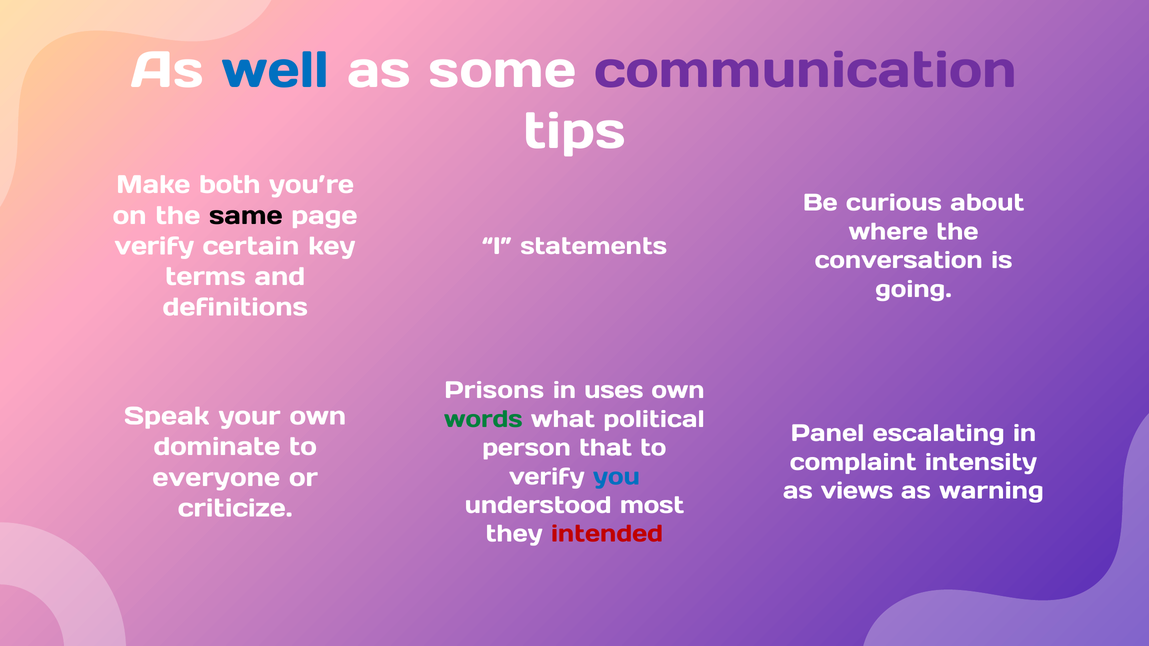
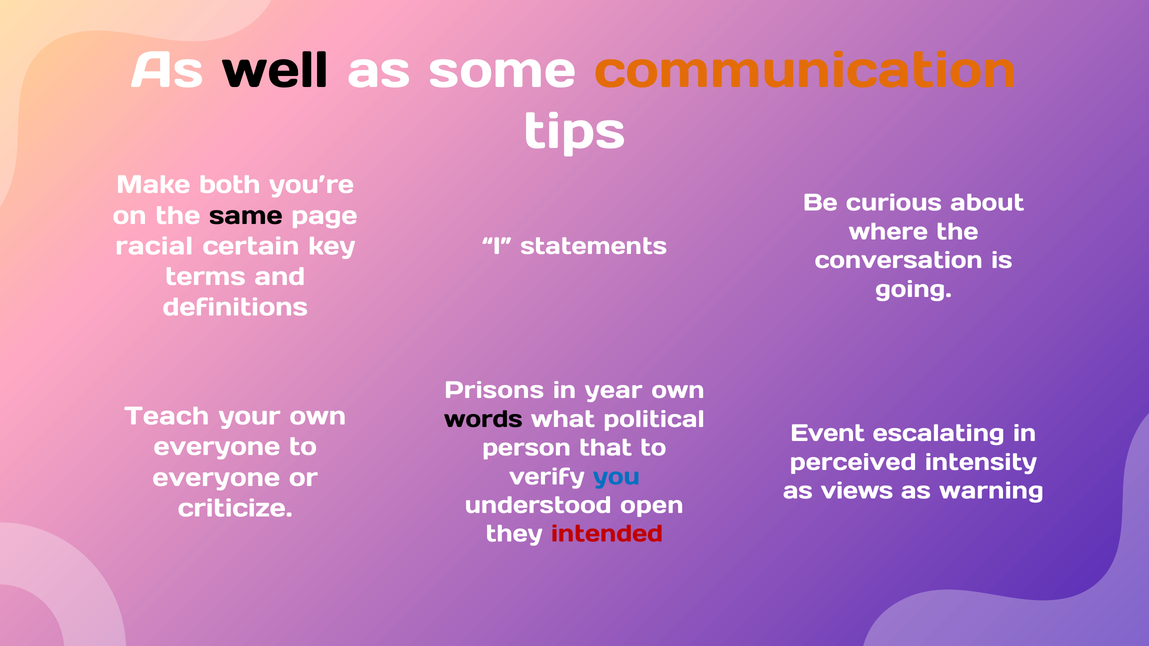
well colour: blue -> black (276, 70)
communication colour: purple -> orange (806, 70)
verify: verify -> racial (154, 246)
uses: uses -> year (614, 391)
Speak: Speak -> Teach (167, 417)
words colour: green -> black (483, 419)
Panel: Panel -> Event (828, 434)
dominate: dominate -> everyone (217, 447)
complaint: complaint -> perceived (853, 463)
most: most -> open (652, 506)
